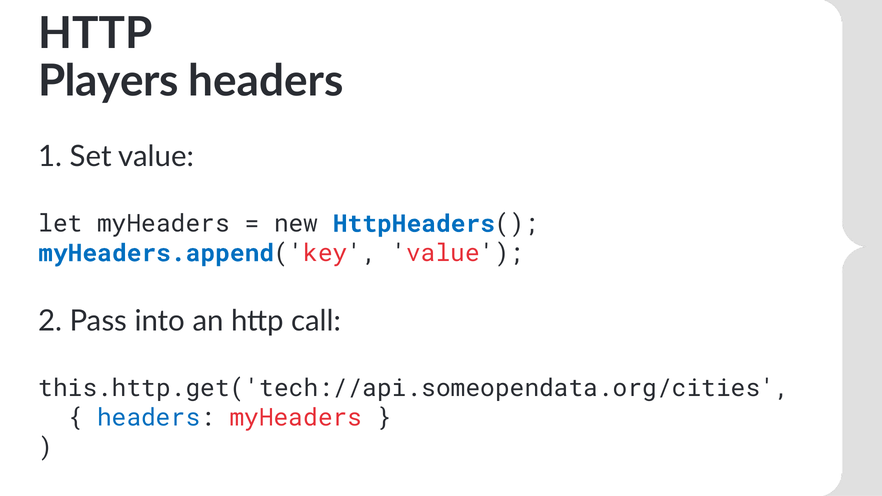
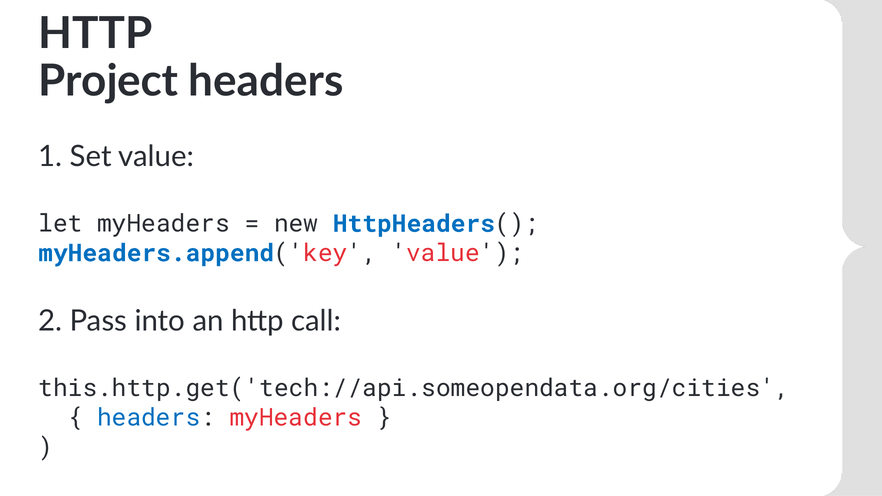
Players: Players -> Project (108, 81)
